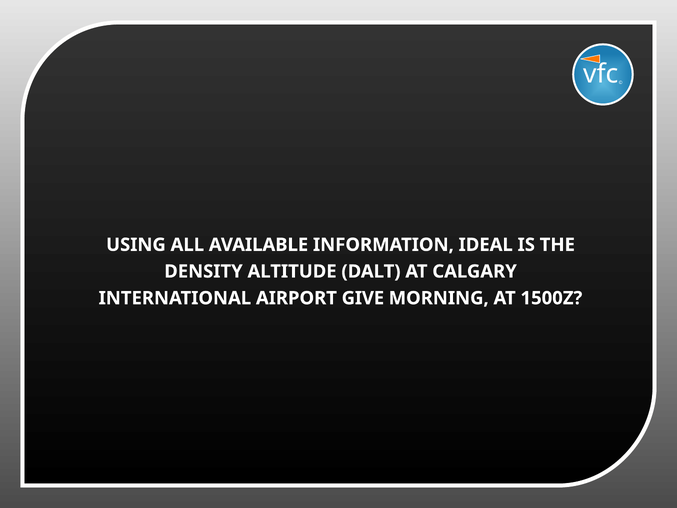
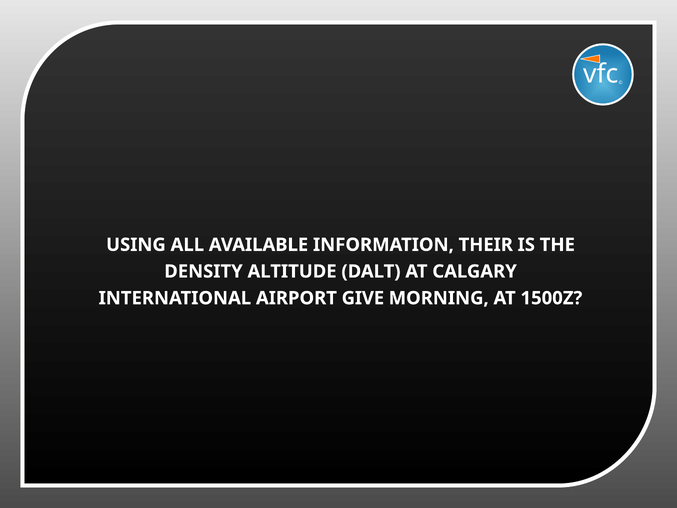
IDEAL: IDEAL -> THEIR (486, 245)
